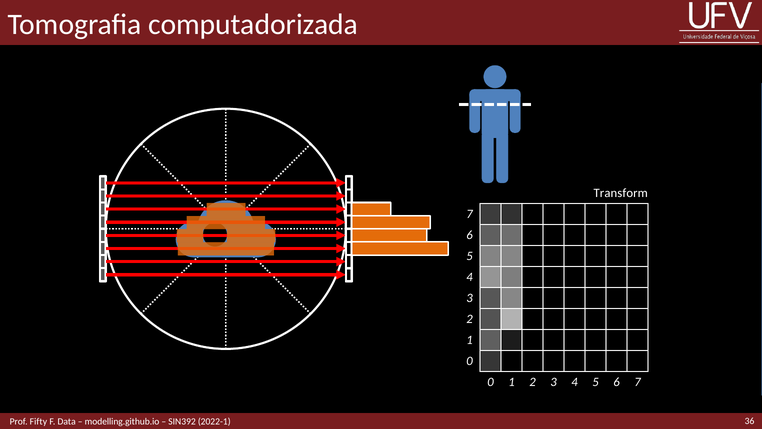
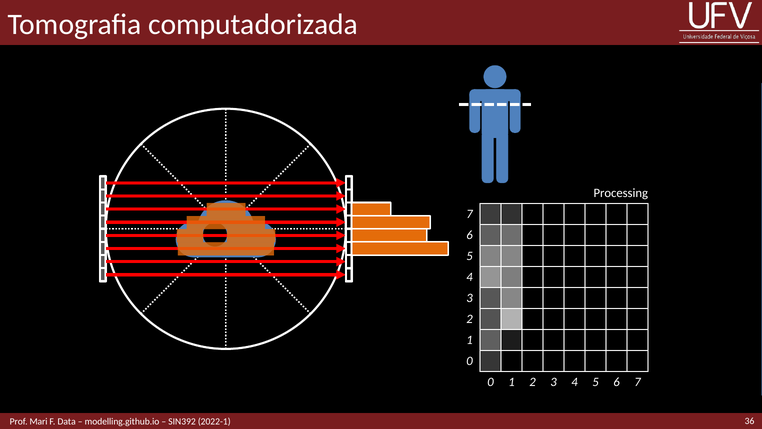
Transform: Transform -> Processing (621, 193)
Fifty: Fifty -> Mari (38, 421)
